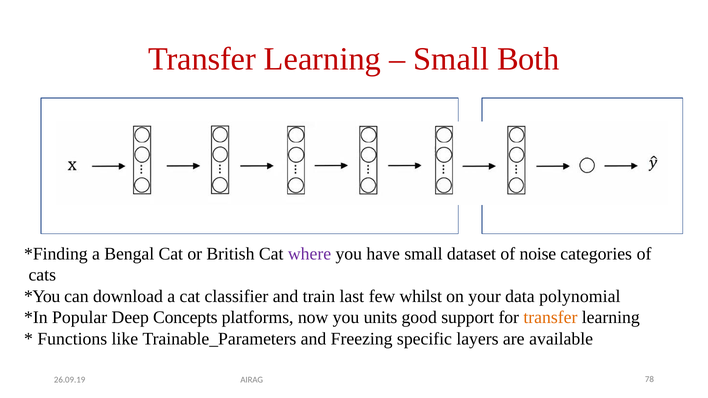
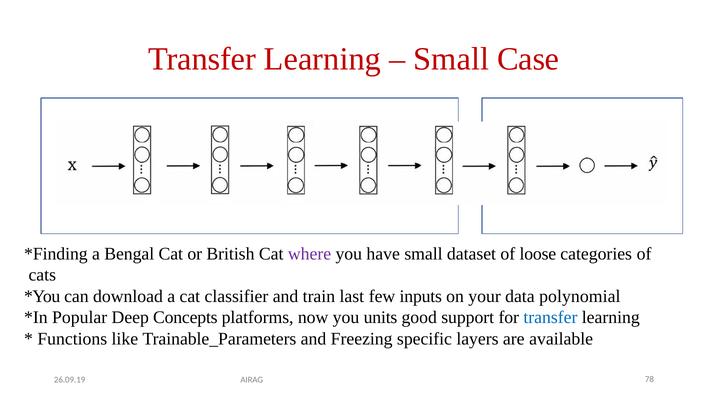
Both: Both -> Case (528, 59)
noise: noise -> loose (538, 254)
whilst: whilst -> inputs (421, 297)
transfer colour: orange -> blue (550, 318)
